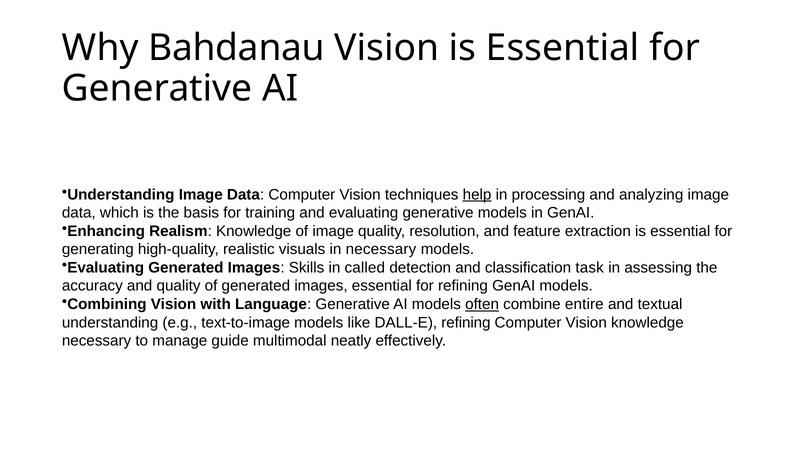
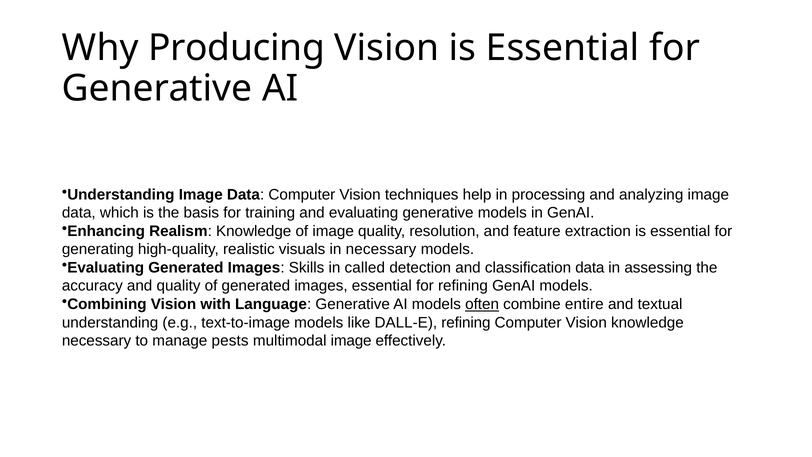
Bahdanau: Bahdanau -> Producing (237, 48)
help underline: present -> none (477, 194)
classification task: task -> data (590, 268)
guide: guide -> pests (230, 341)
multimodal neatly: neatly -> image (351, 341)
